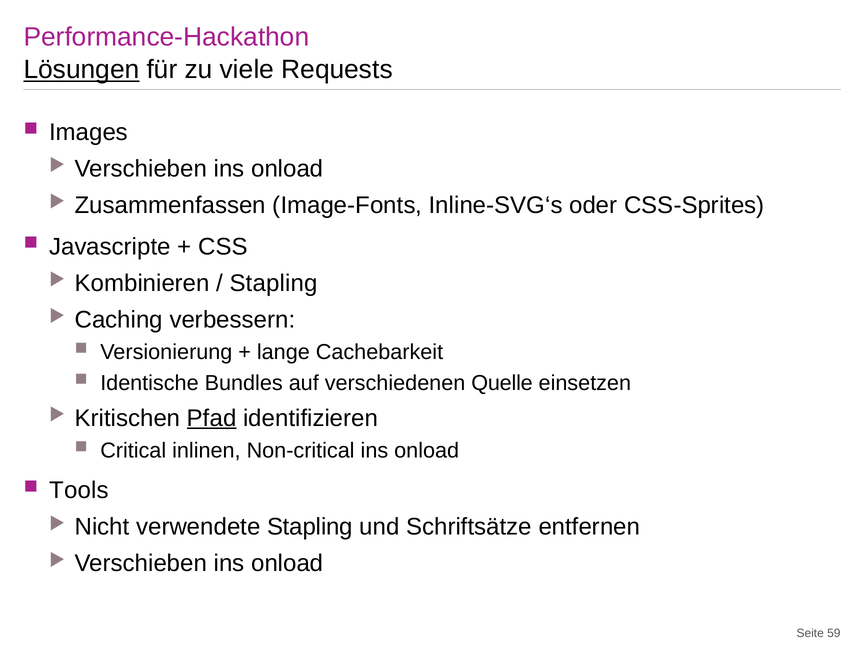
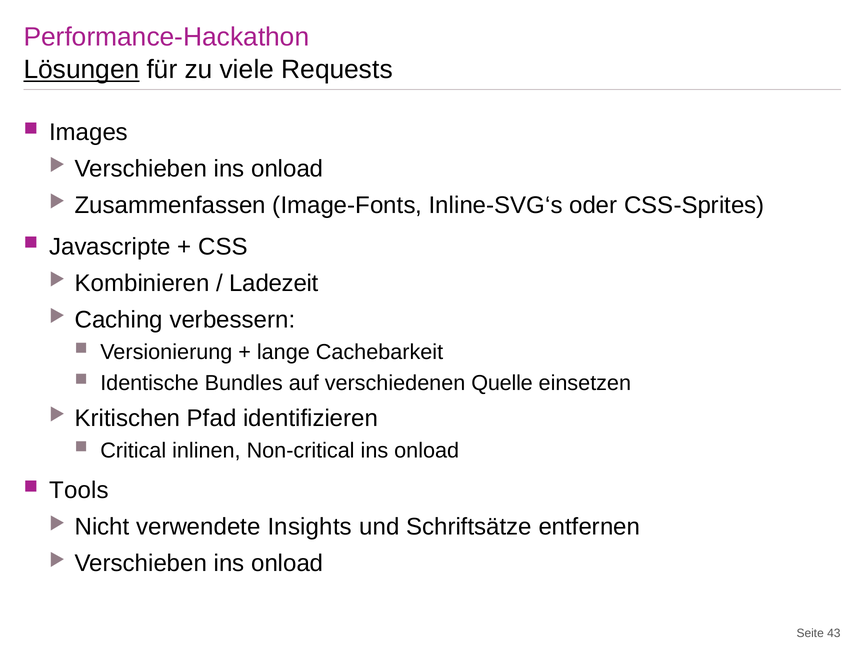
Stapling: Stapling -> Ladezeit (274, 283)
Pfad underline: present -> none (212, 418)
verwendete Stapling: Stapling -> Insights (310, 527)
59: 59 -> 43 (834, 633)
